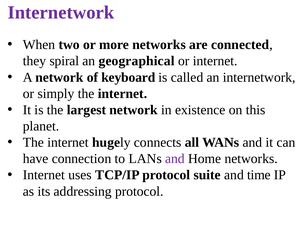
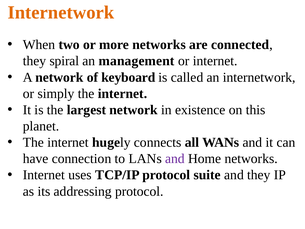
Internetwork colour: purple -> orange (61, 12)
geographical: geographical -> management (137, 61)
and time: time -> they (259, 175)
